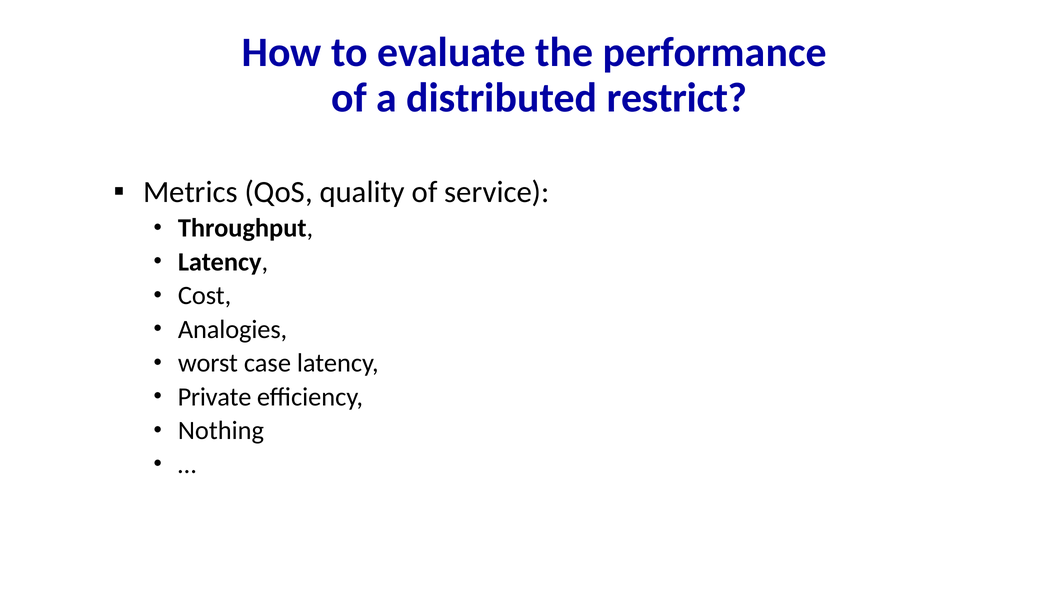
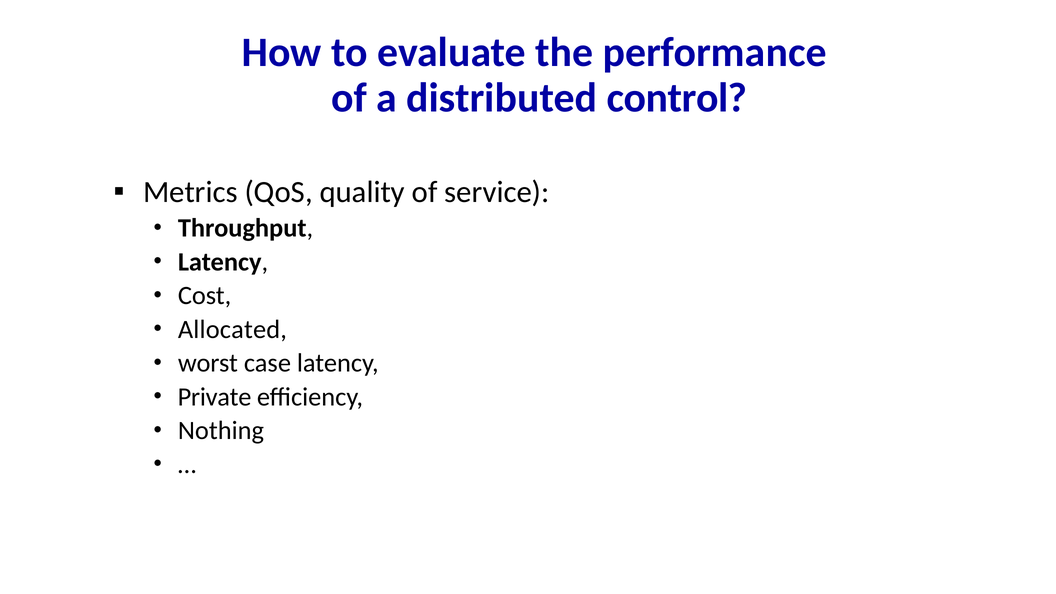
restrict: restrict -> control (677, 98)
Analogies: Analogies -> Allocated (232, 329)
